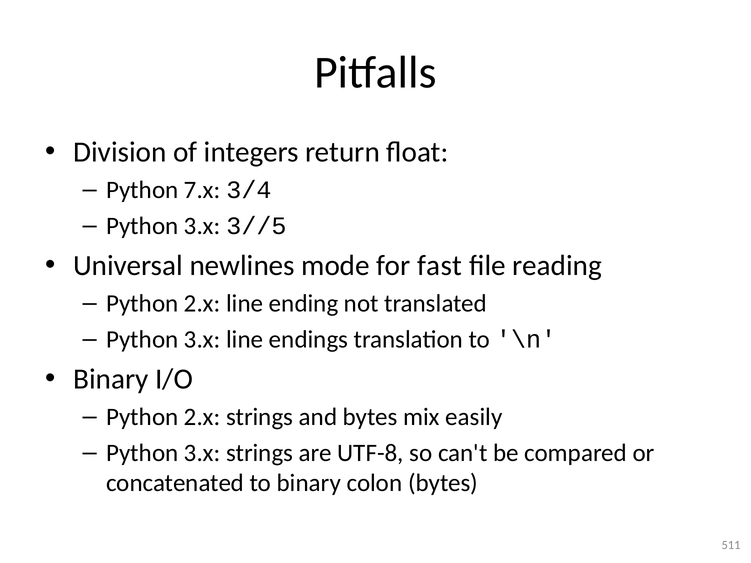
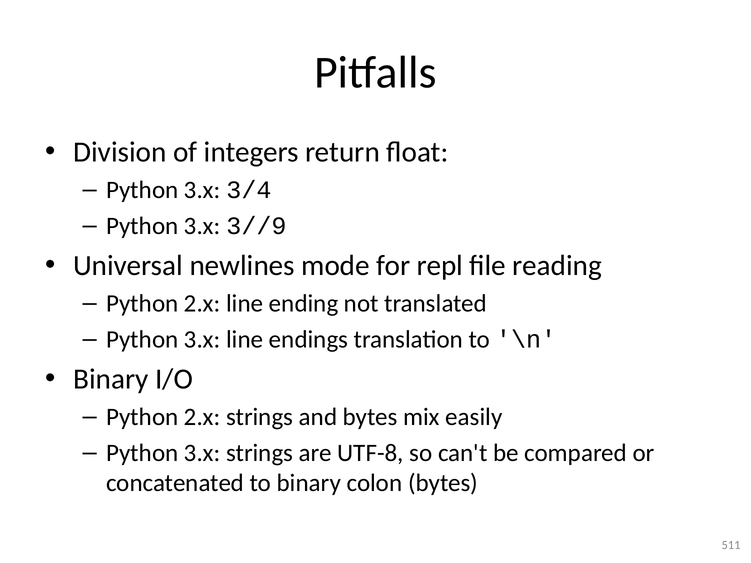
7.x: 7.x -> 3.x (202, 190)
3//5: 3//5 -> 3//9 (256, 226)
fast: fast -> repl (440, 266)
